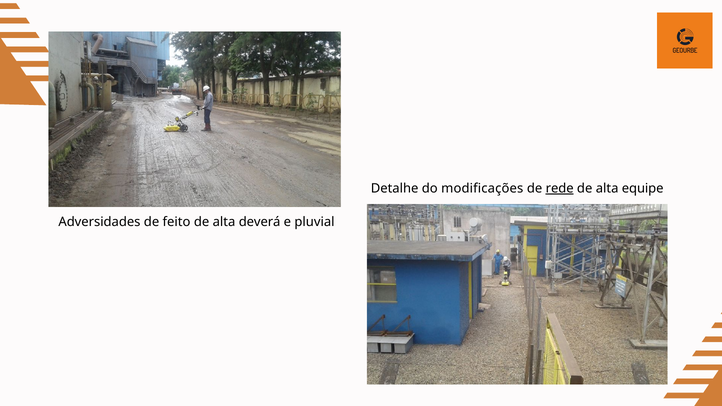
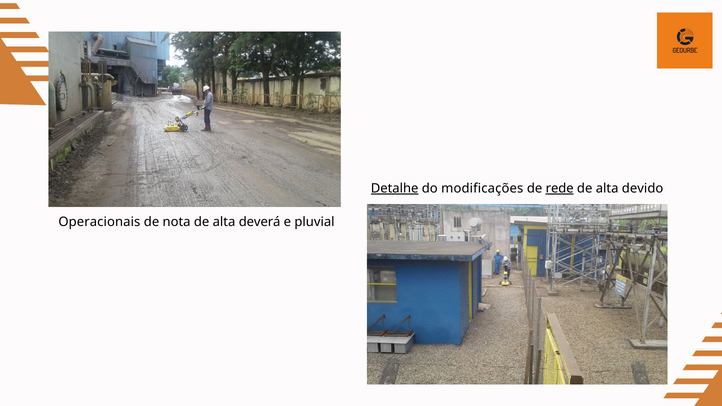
Detalhe underline: none -> present (395, 189)
equipe: equipe -> devido (643, 189)
Adversidades: Adversidades -> Operacionais (99, 222)
feito: feito -> nota (177, 222)
